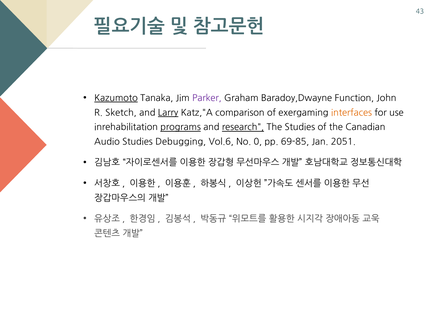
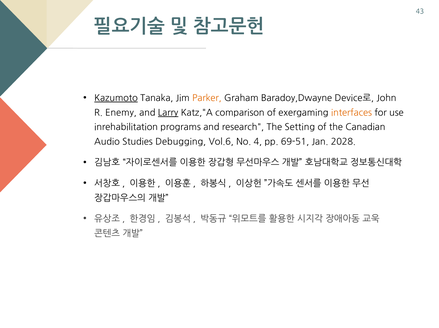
Parker colour: purple -> orange (207, 98)
Function: Function -> Device로 (354, 98)
Sketch: Sketch -> Enemy (121, 113)
programs underline: present -> none (181, 127)
research underline: present -> none (243, 127)
The Studies: Studies -> Setting (300, 127)
0: 0 -> 4 (258, 142)
69-85: 69-85 -> 69-51 (295, 142)
2051: 2051 -> 2028 (343, 142)
